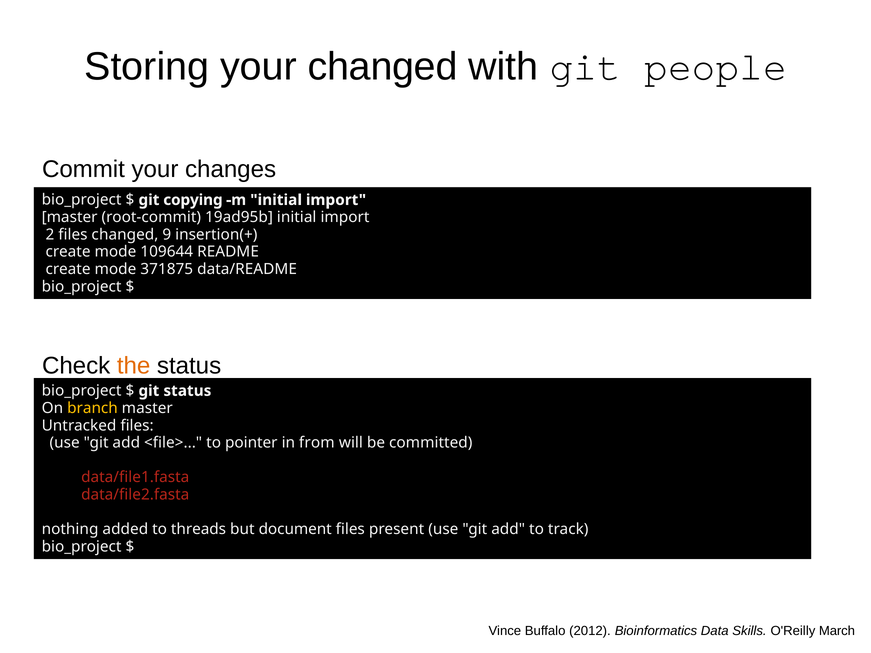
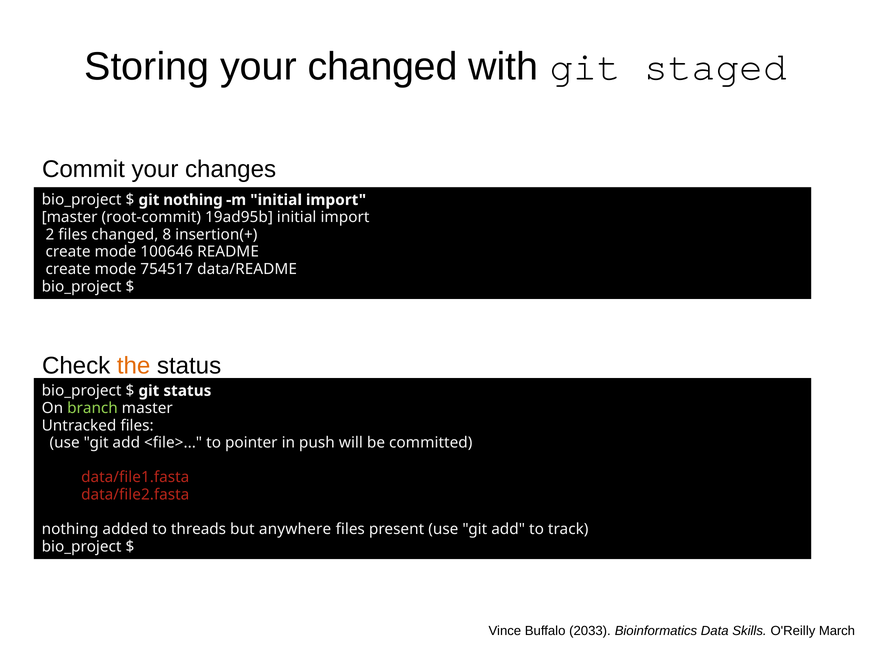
people: people -> staged (716, 67)
git copying: copying -> nothing (193, 200)
9: 9 -> 8 (167, 235)
109644: 109644 -> 100646 (167, 252)
371875: 371875 -> 754517 (167, 269)
branch colour: yellow -> light green (92, 408)
from: from -> push (317, 443)
document: document -> anywhere (295, 529)
2012: 2012 -> 2033 (590, 631)
